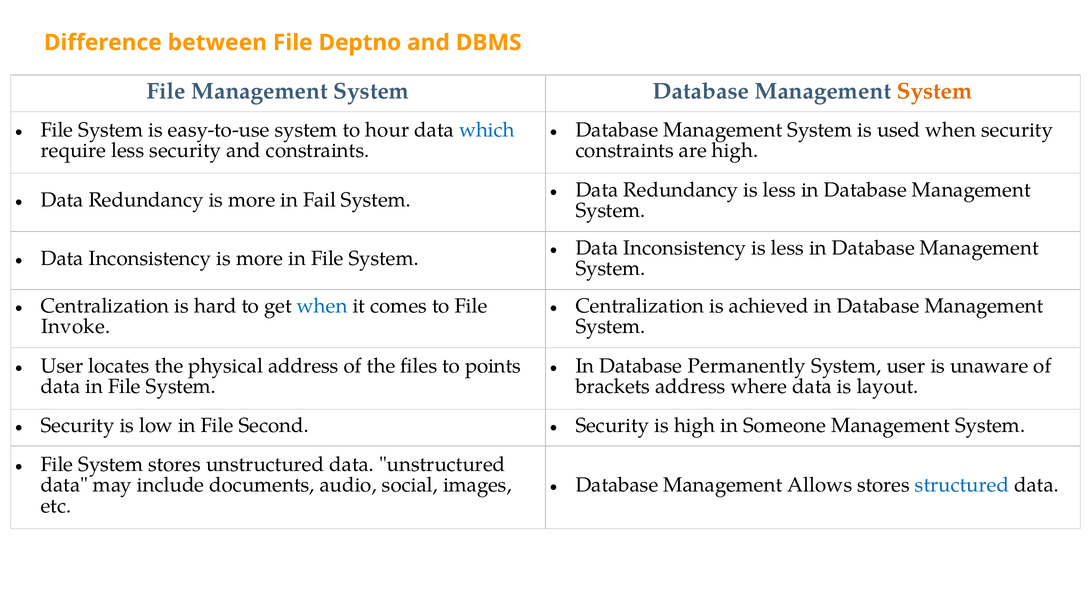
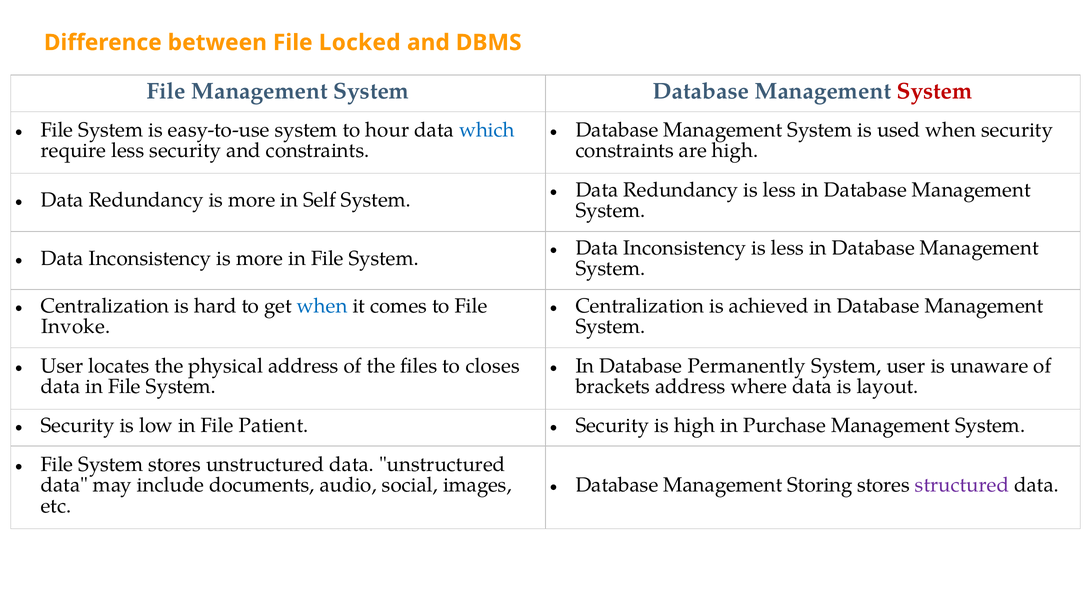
Deptno: Deptno -> Locked (360, 43)
System colour: orange -> red (935, 91)
Fail: Fail -> Self (320, 200)
points: points -> closes (493, 366)
Second: Second -> Patient (274, 425)
Someone: Someone -> Purchase (785, 425)
Allows: Allows -> Storing (820, 485)
structured colour: blue -> purple (962, 485)
